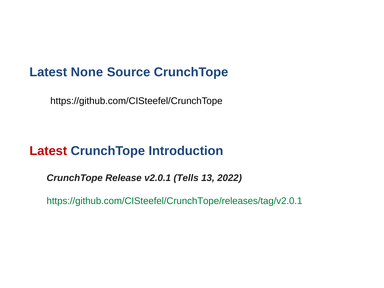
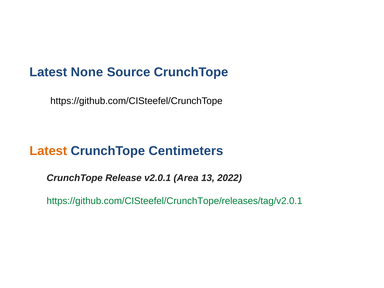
Latest colour: red -> orange (48, 151)
Introduction: Introduction -> Centimeters (186, 151)
Tells: Tells -> Area (186, 178)
